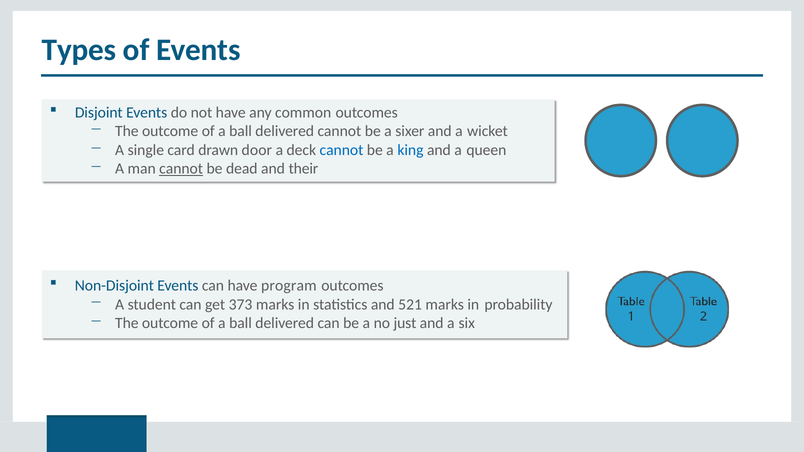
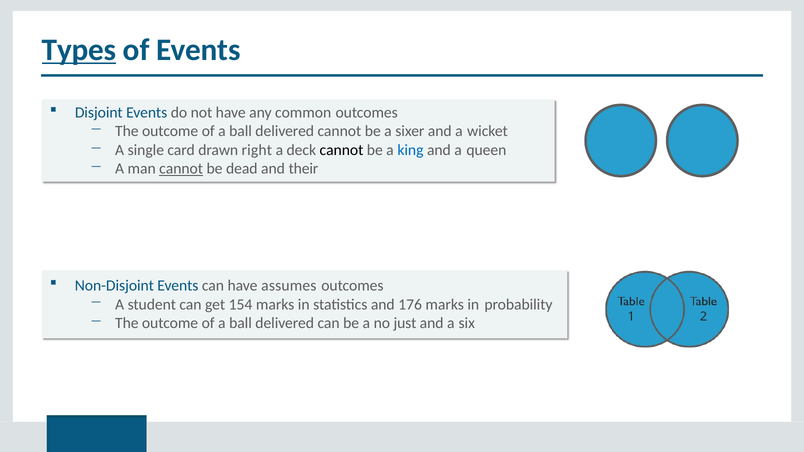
Types underline: none -> present (79, 50)
door: door -> right (257, 150)
cannot colour: blue -> black (341, 150)
program: program -> assumes (289, 286)
373: 373 -> 154 (241, 305)
521: 521 -> 176 (410, 305)
